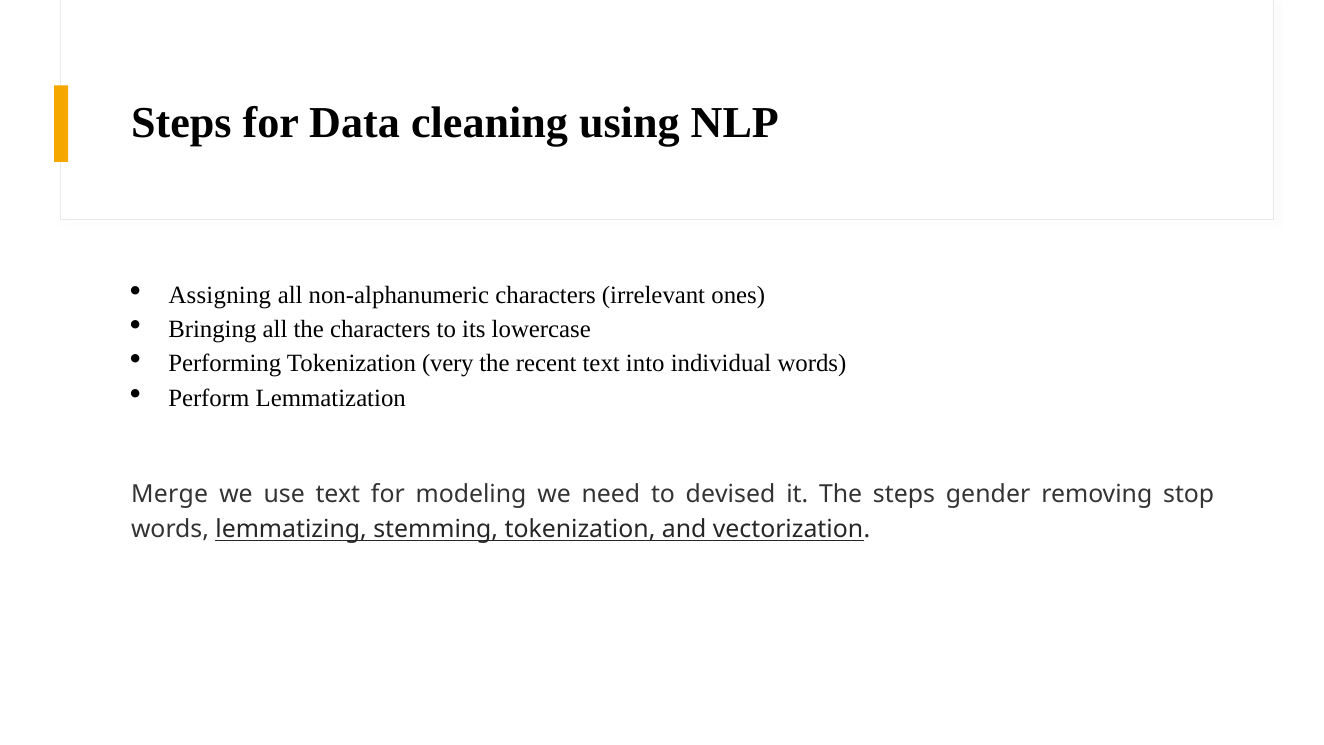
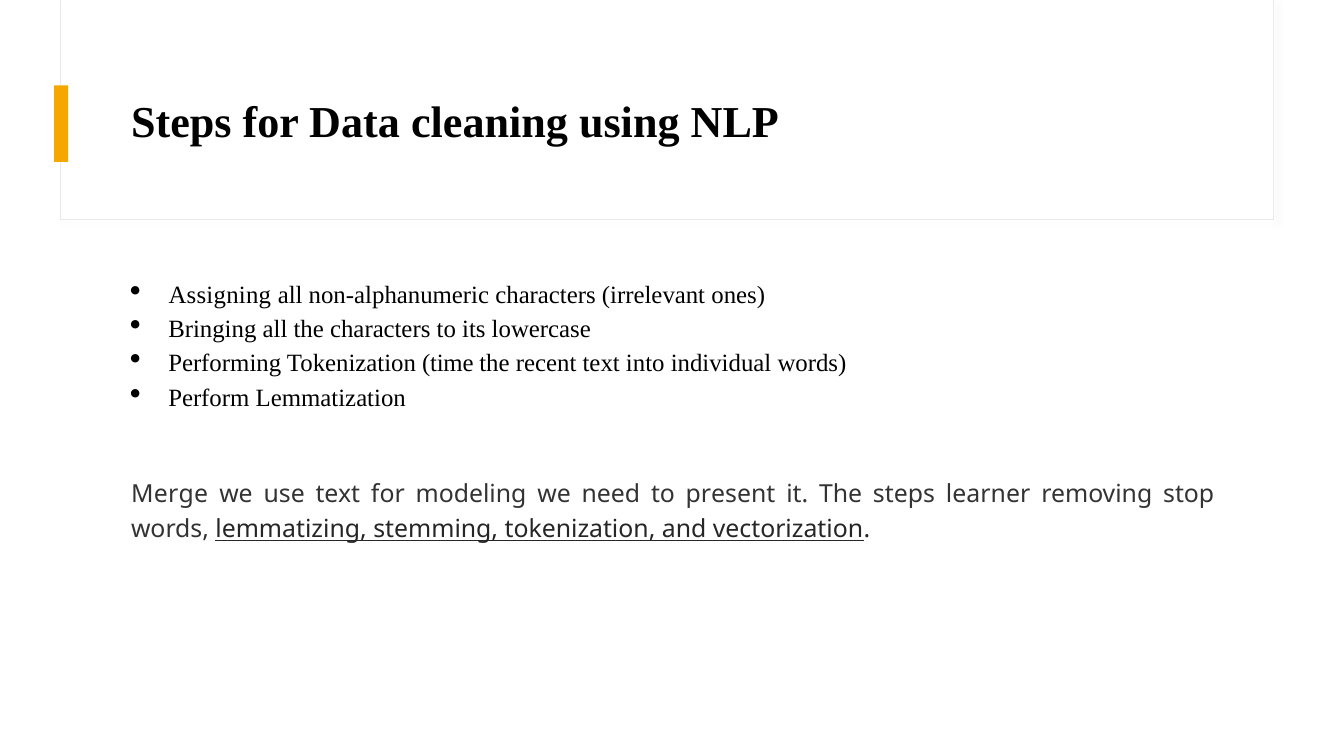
very: very -> time (448, 364)
devised: devised -> present (731, 494)
gender: gender -> learner (988, 494)
